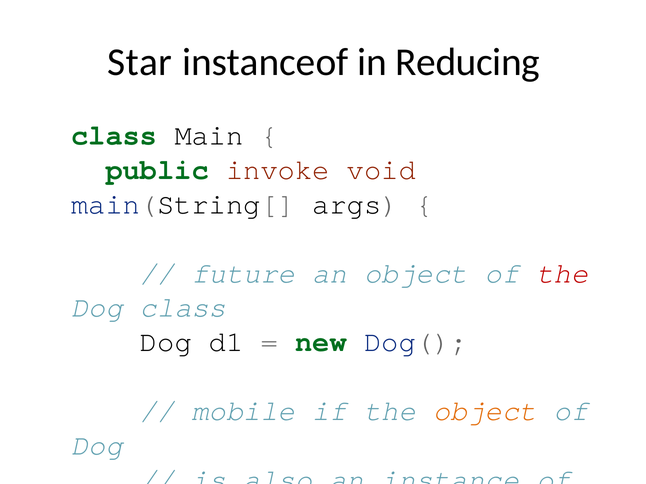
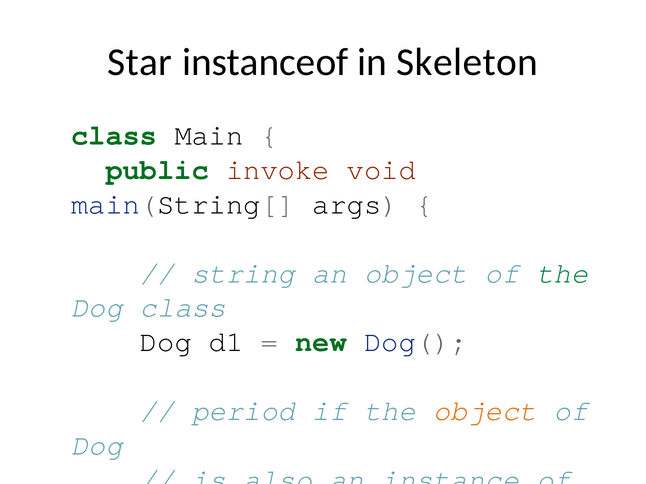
Reducing: Reducing -> Skeleton (467, 63)
future: future -> string (243, 273)
the colour: red -> green (562, 273)
mobile: mobile -> period (243, 411)
